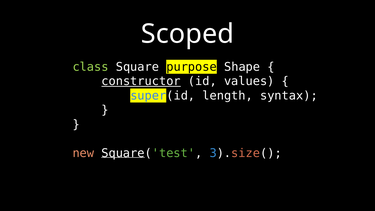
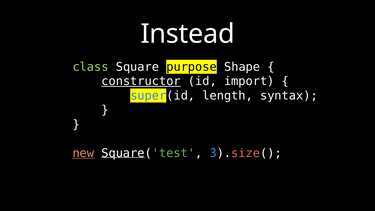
Scoped: Scoped -> Instead (188, 34)
values: values -> import (249, 81)
new underline: none -> present (83, 153)
